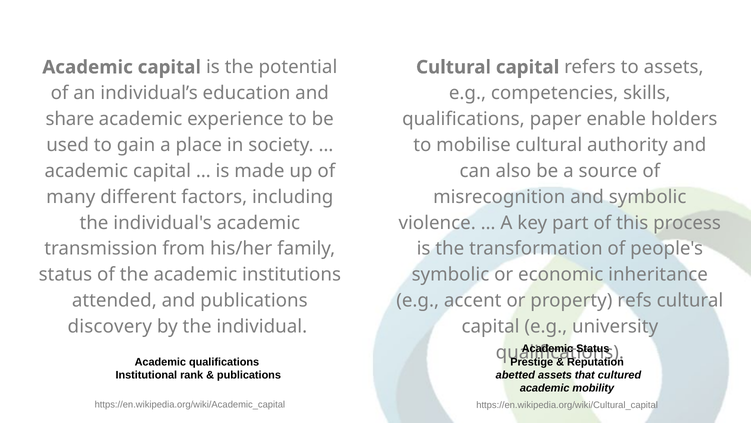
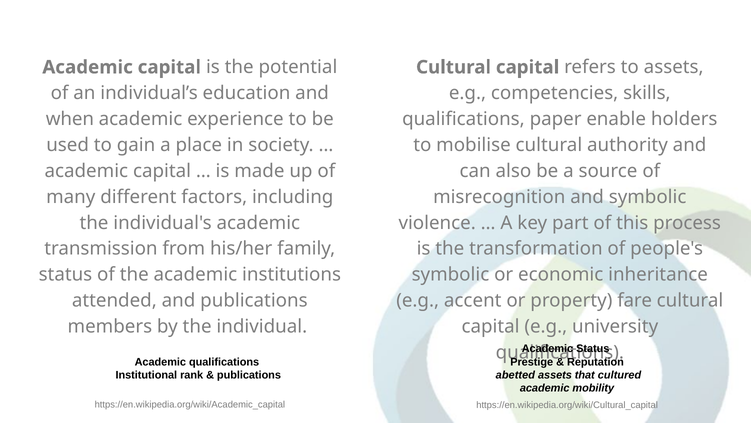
share: share -> when (70, 119)
refs: refs -> fare (635, 300)
discovery: discovery -> members (110, 326)
